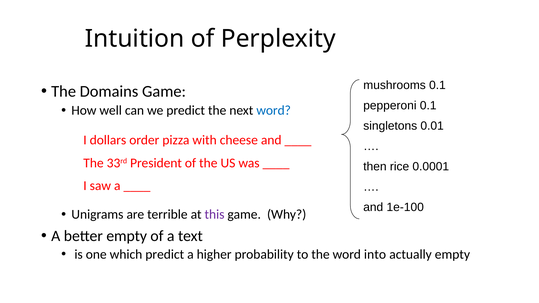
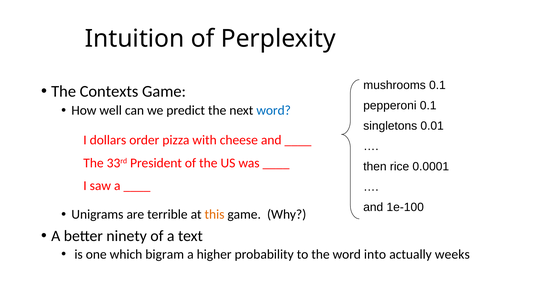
Domains: Domains -> Contexts (109, 92)
this colour: purple -> orange (214, 215)
better empty: empty -> ninety (127, 236)
which predict: predict -> bigram (165, 255)
actually empty: empty -> weeks (452, 255)
